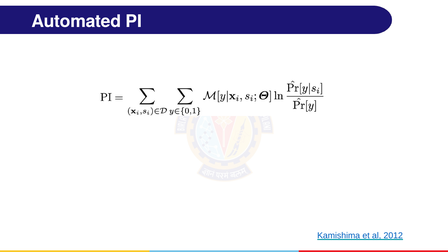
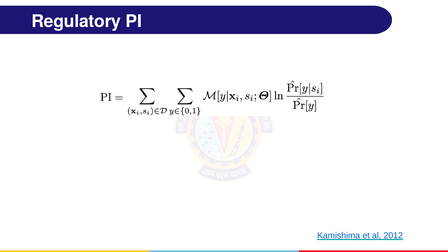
Automated: Automated -> Regulatory (76, 21)
